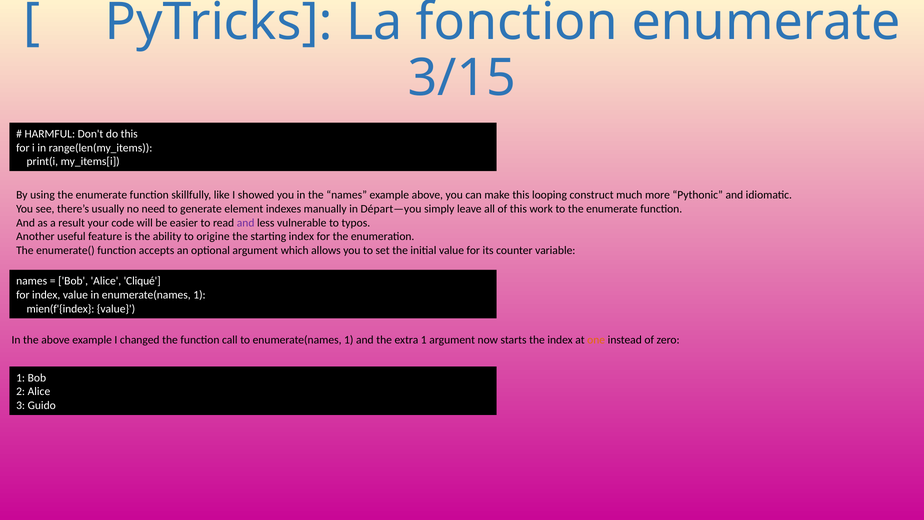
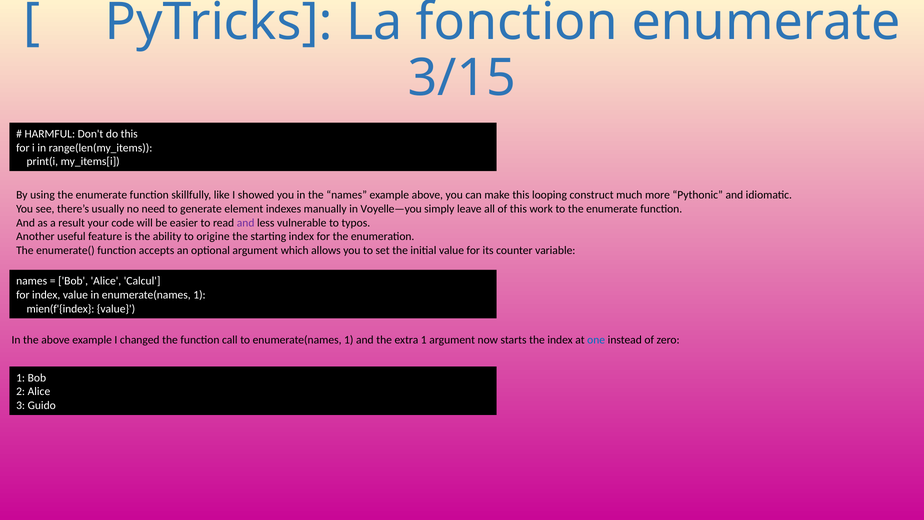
Départ—you: Départ—you -> Voyelle—you (391, 209)
Cliqué: Cliqué -> Calcul (142, 281)
one colour: orange -> blue (596, 340)
